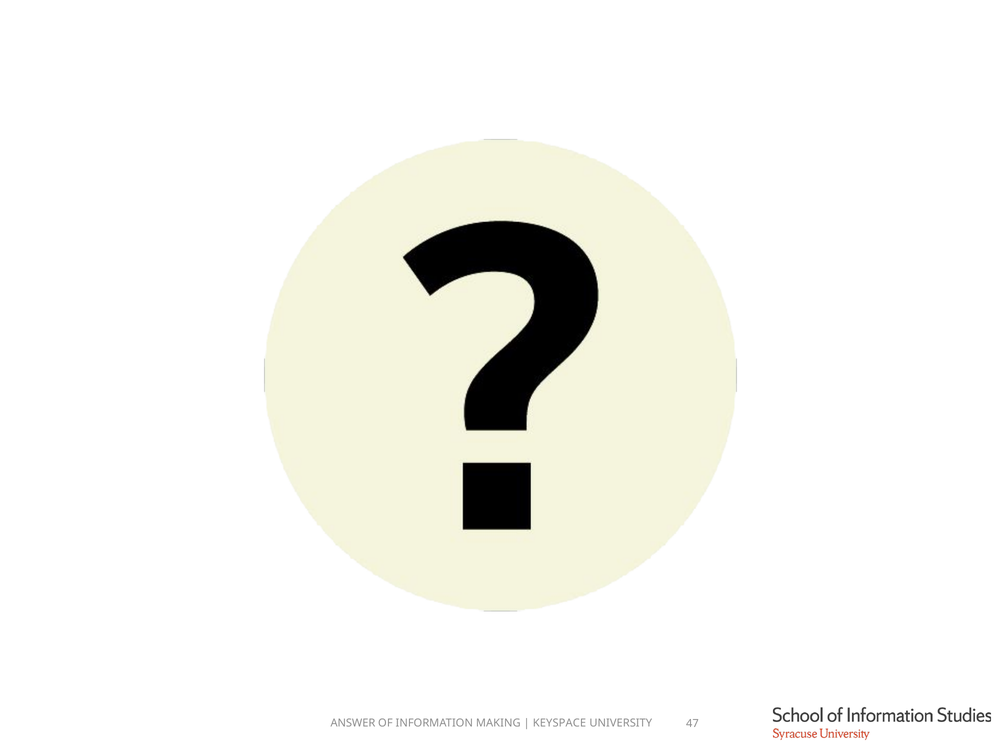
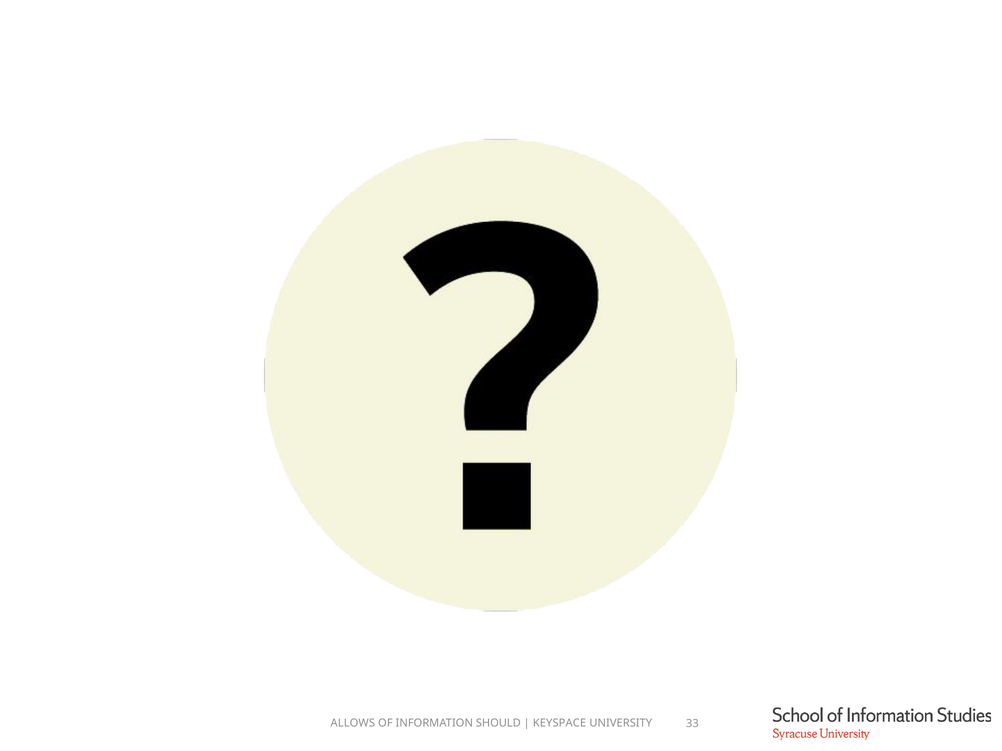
ANSWER: ANSWER -> ALLOWS (353, 724)
MAKING: MAKING -> SHOULD (498, 724)
47: 47 -> 33 (692, 724)
